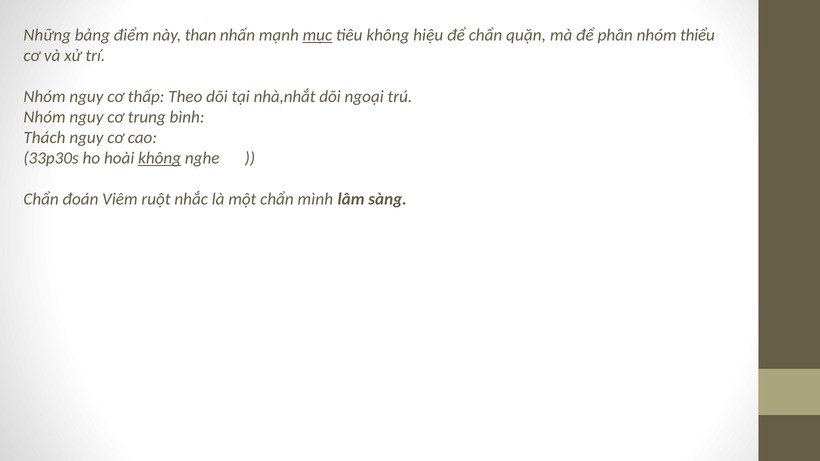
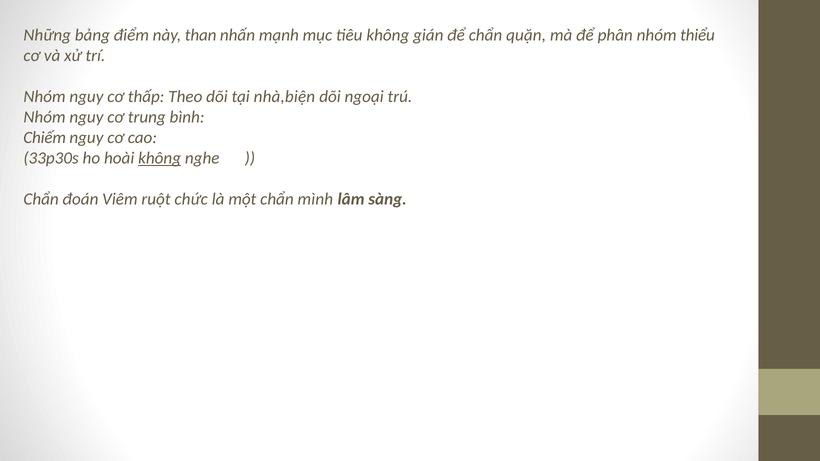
mục underline: present -> none (317, 35)
hiệu: hiệu -> gián (428, 35)
nhà,nhắt: nhà,nhắt -> nhà,biện (284, 97)
Thách: Thách -> Chiếm (45, 138)
nhắc: nhắc -> chức (191, 199)
